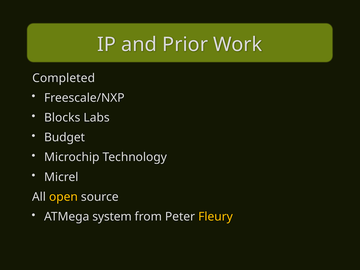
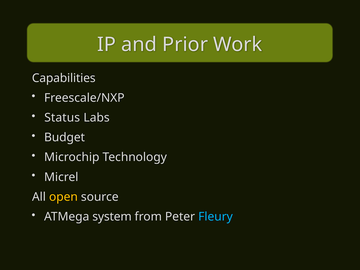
Completed: Completed -> Capabilities (64, 78)
Blocks: Blocks -> Status (62, 118)
Fleury colour: yellow -> light blue (215, 217)
